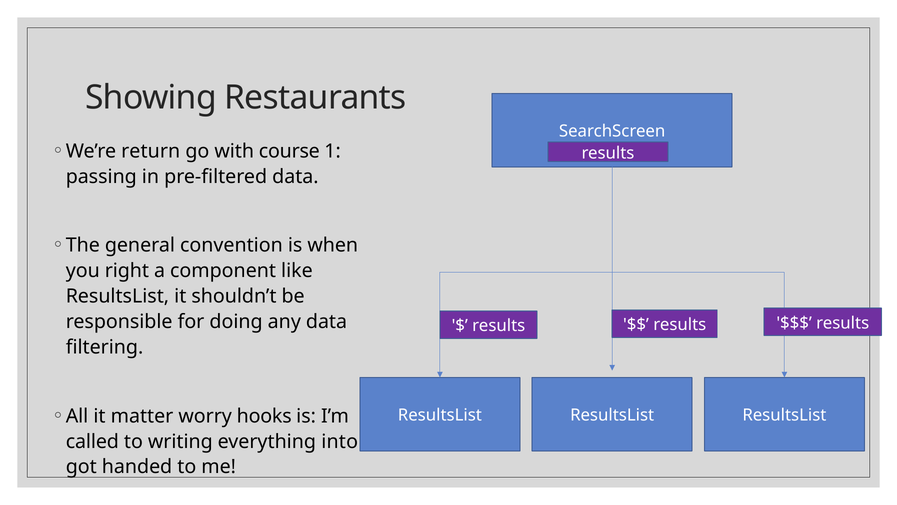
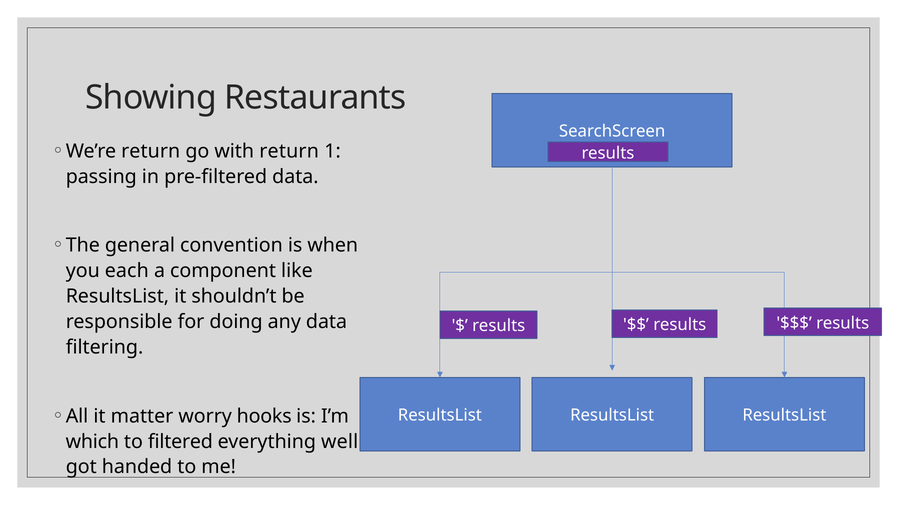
with course: course -> return (289, 151)
right: right -> each (127, 271)
called: called -> which (92, 441)
writing: writing -> filtered (180, 441)
into: into -> well (340, 441)
